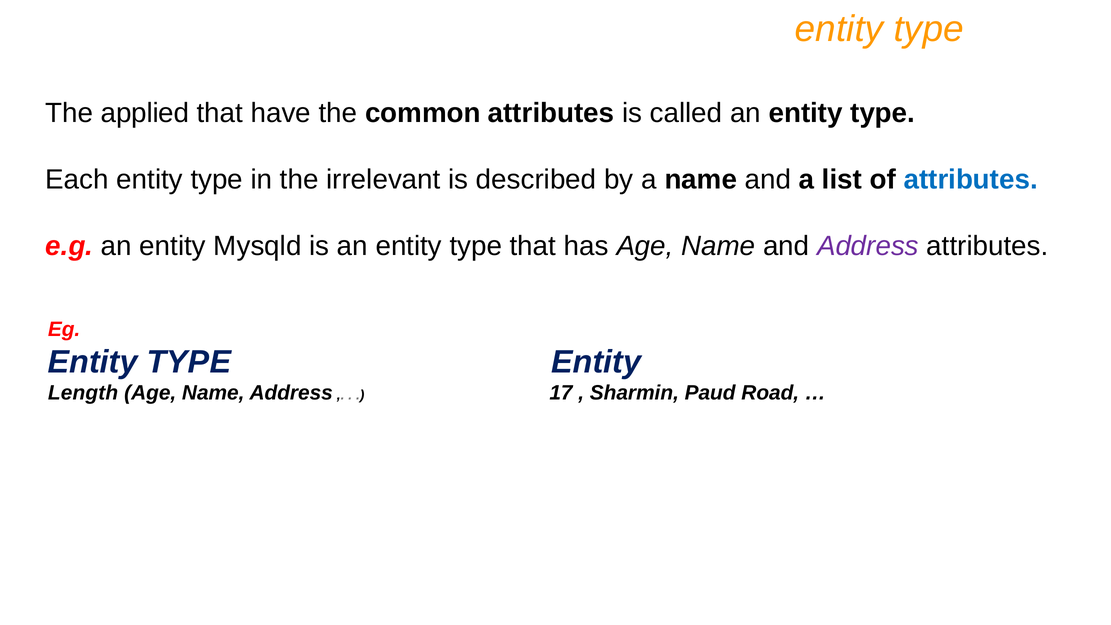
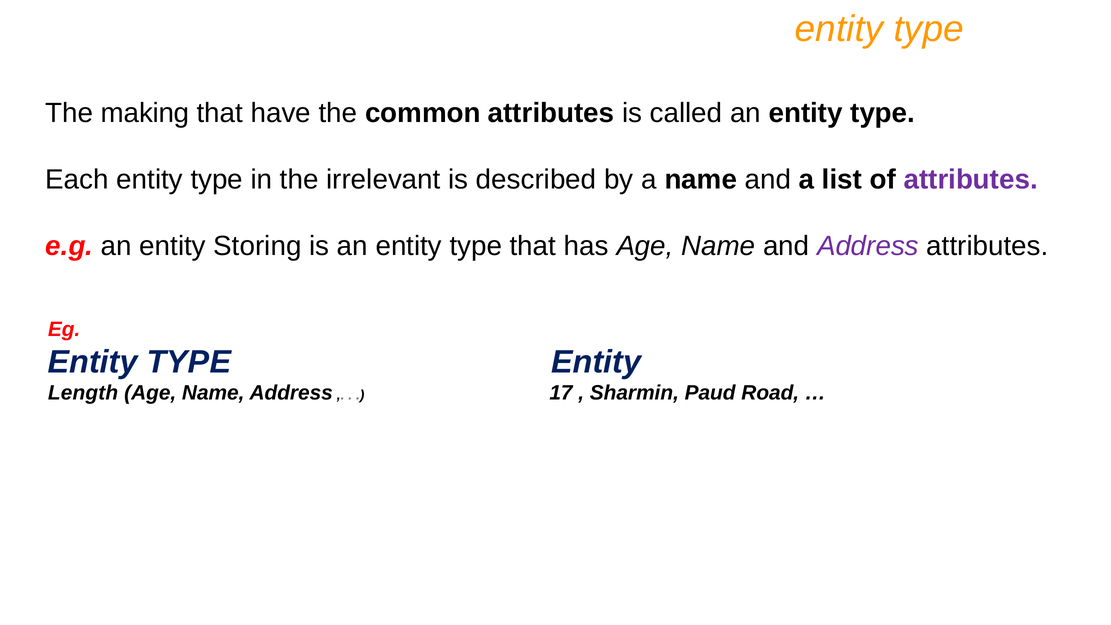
applied: applied -> making (145, 113)
attributes colour: blue -> purple (971, 180)
Mysqld: Mysqld -> Storing (257, 246)
